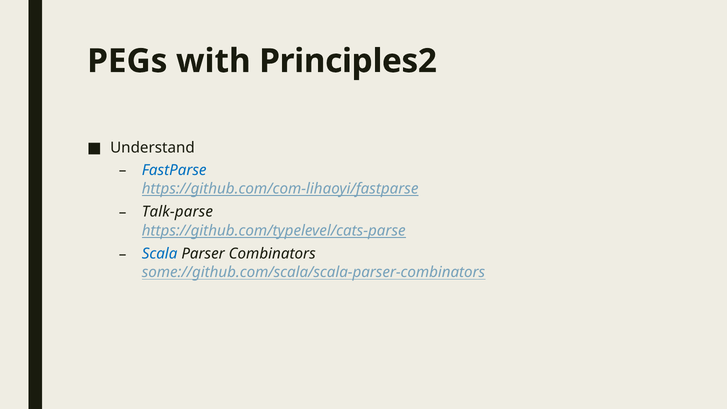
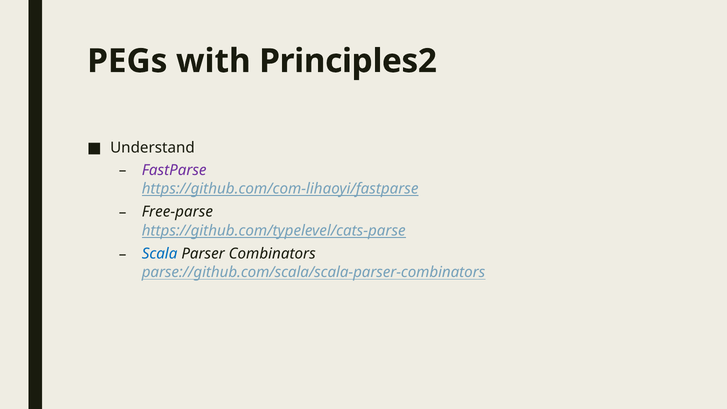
FastParse colour: blue -> purple (174, 170)
Talk-parse: Talk-parse -> Free-parse (177, 212)
some://github.com/scala/scala-parser-combinators: some://github.com/scala/scala-parser-combinators -> parse://github.com/scala/scala-parser-combinators (313, 272)
